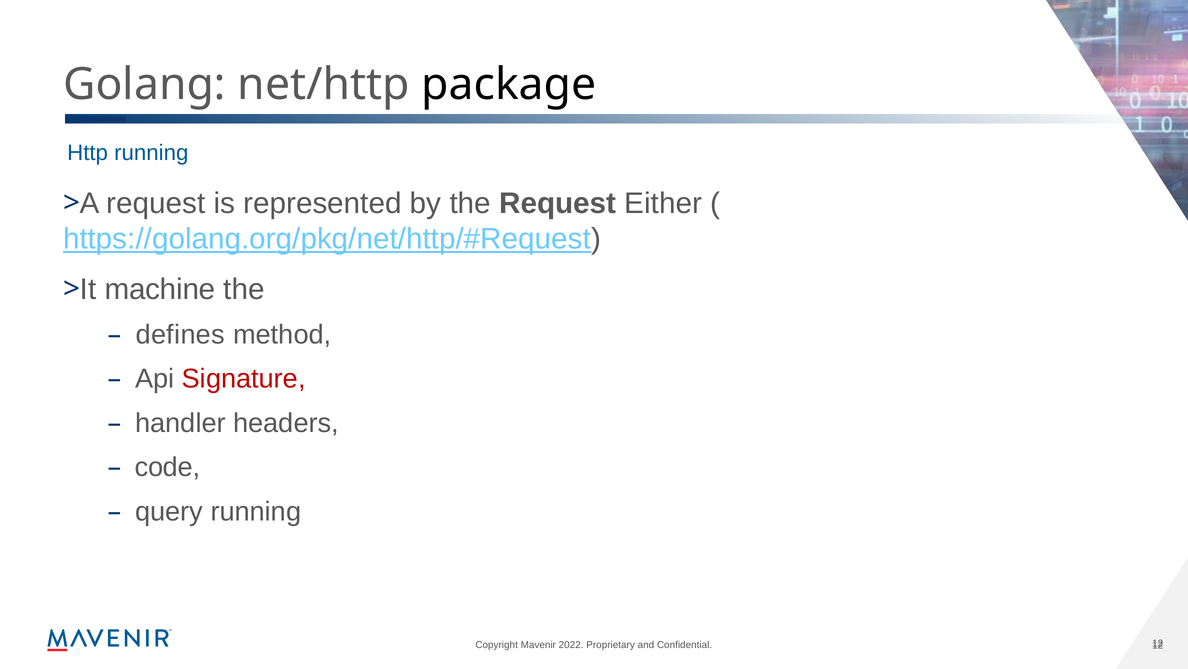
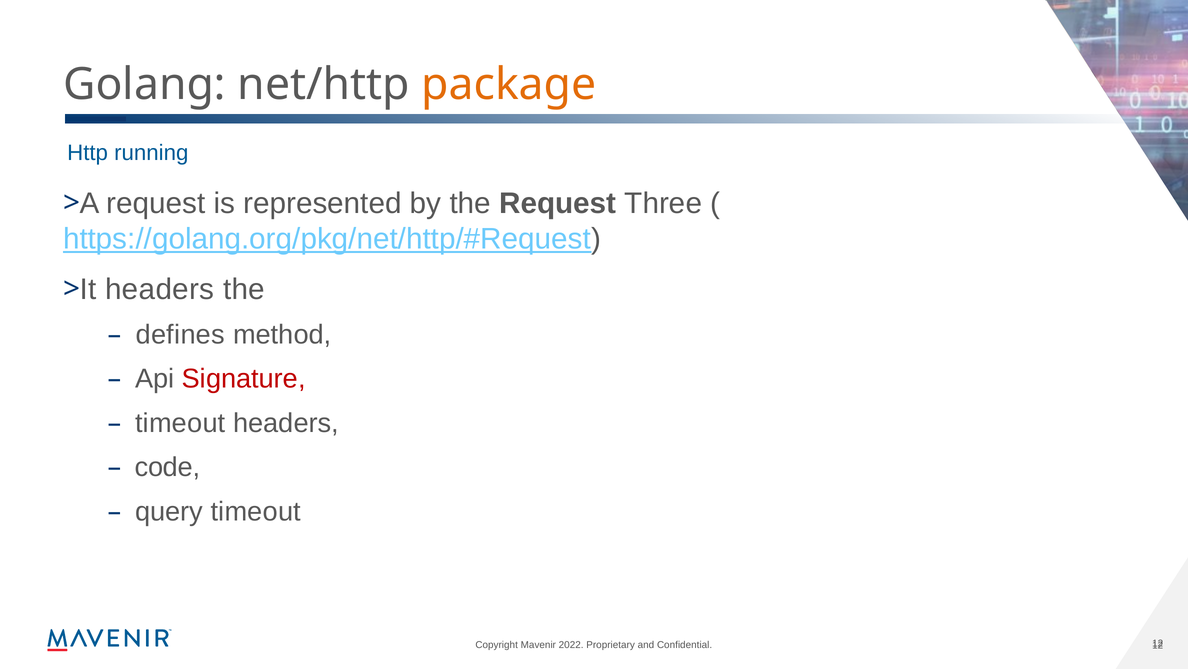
package colour: black -> orange (509, 85)
Either: Either -> Three (663, 203)
It machine: machine -> headers (160, 289)
handler: handler -> timeout (180, 423)
query running: running -> timeout (256, 511)
